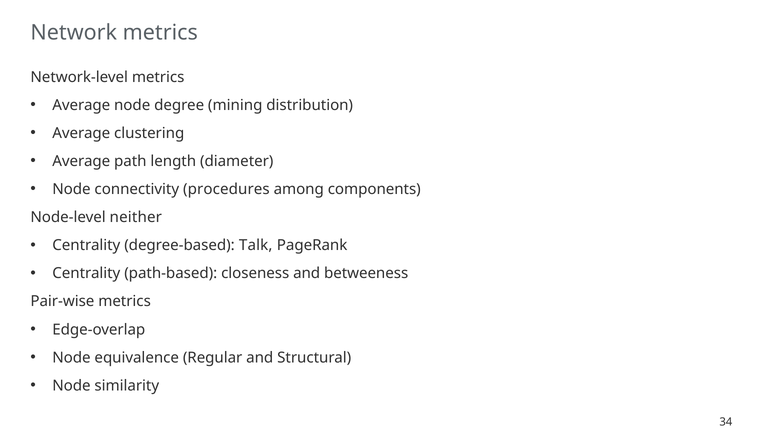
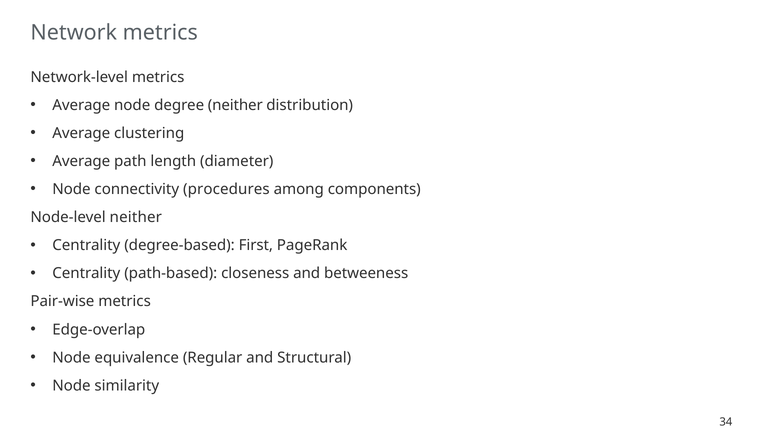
degree mining: mining -> neither (235, 105)
Talk: Talk -> First (256, 245)
